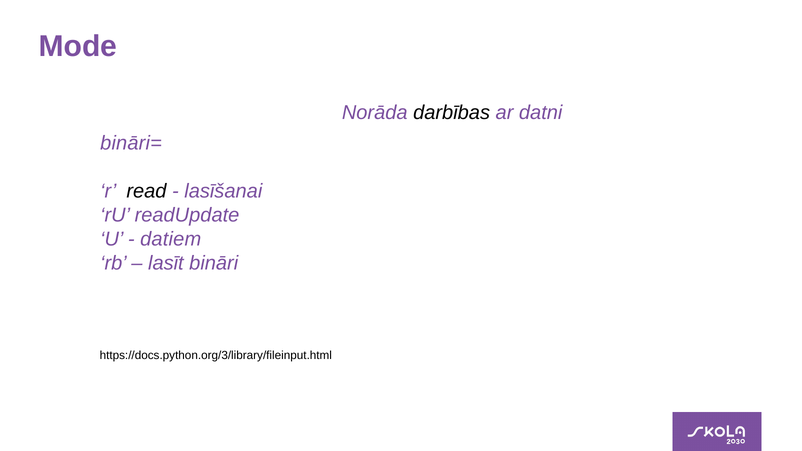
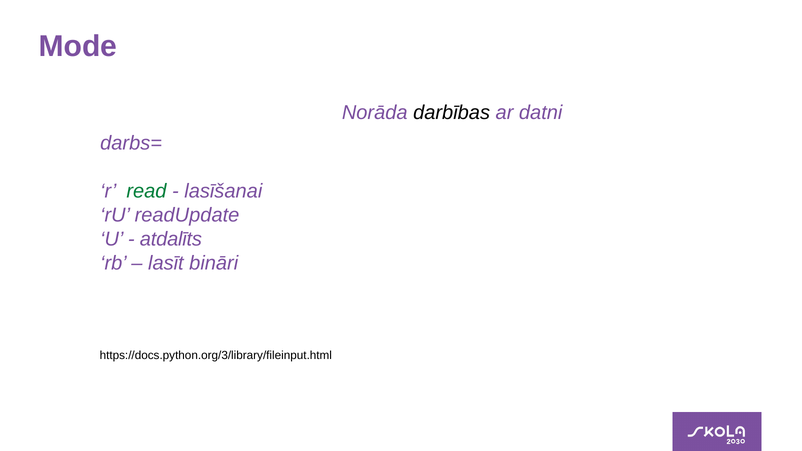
bināri=: bināri= -> darbs= (131, 143)
read colour: black -> green (146, 191)
datiem: datiem -> atdalīts (171, 239)
